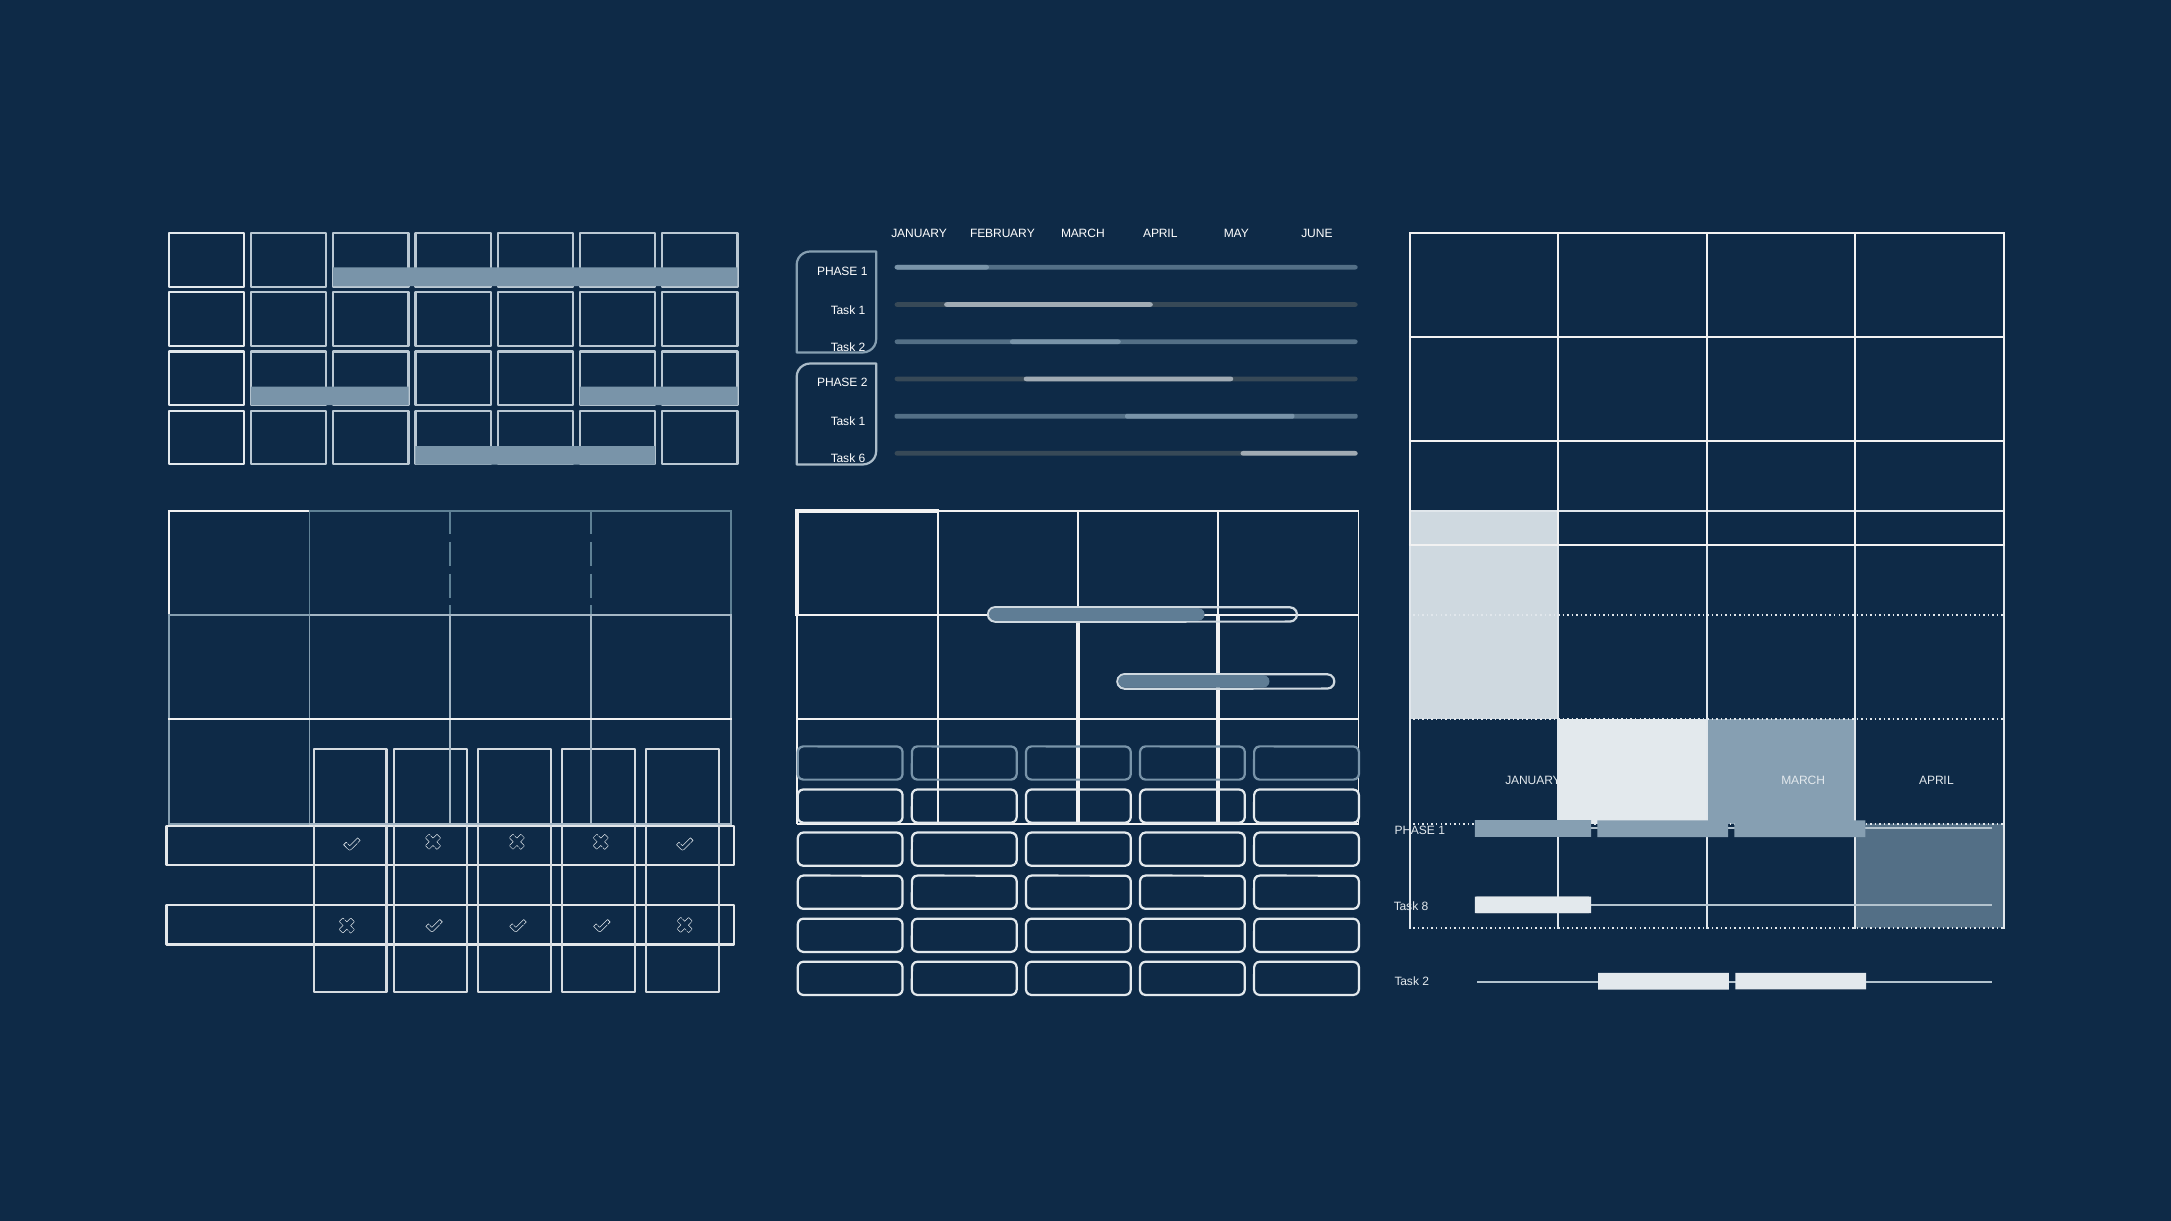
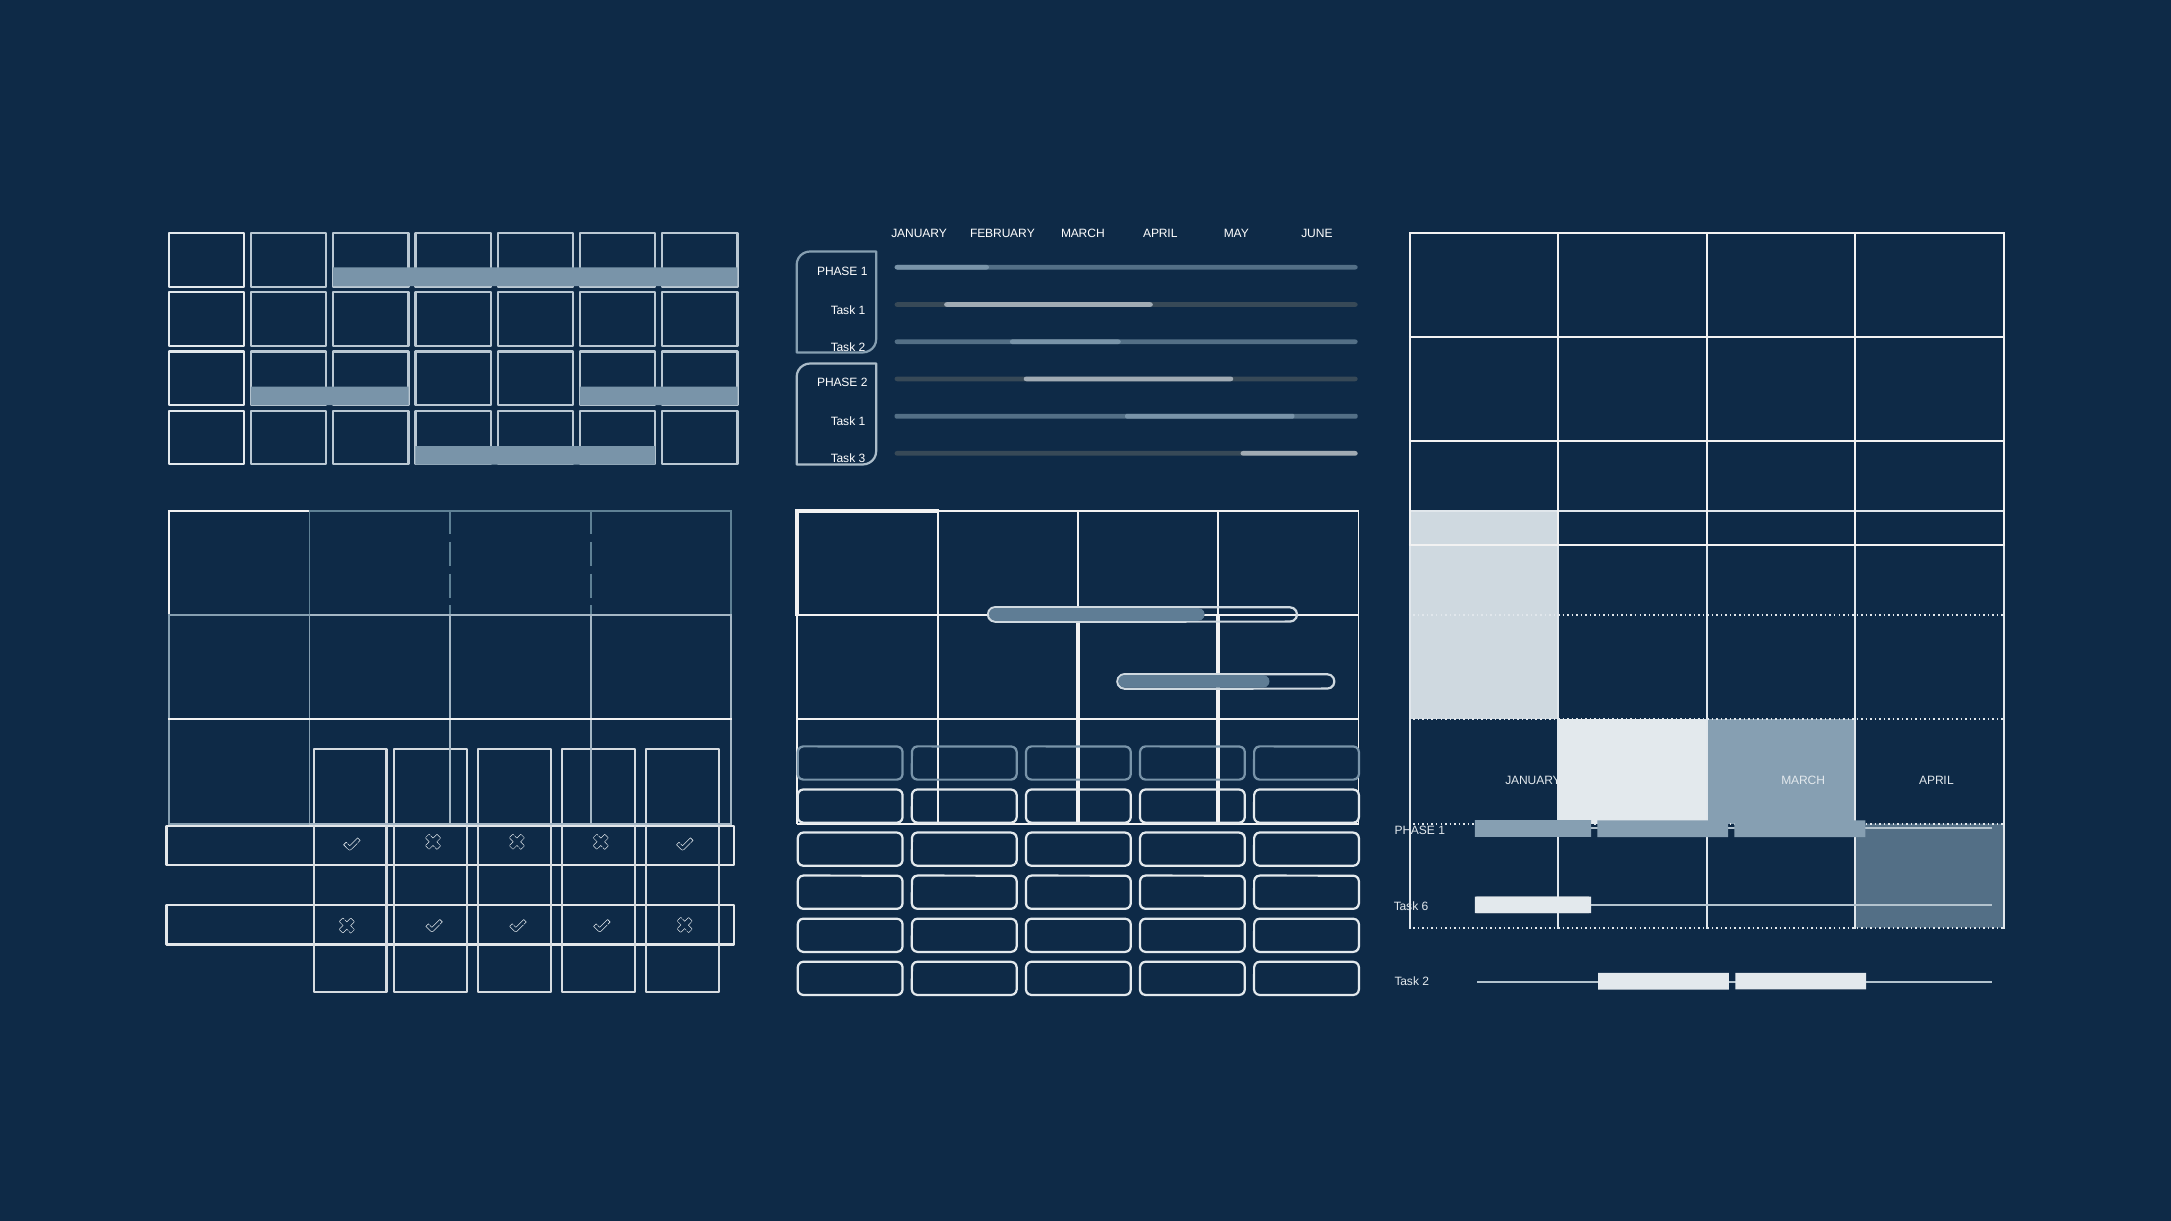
6: 6 -> 3 (862, 459)
8: 8 -> 6 (1425, 907)
